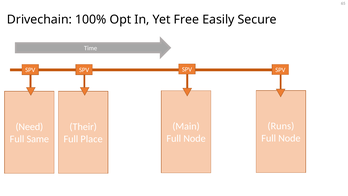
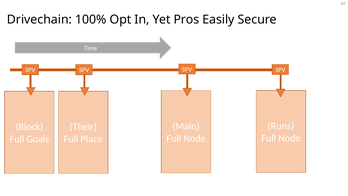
Free: Free -> Pros (186, 20)
Need: Need -> Block (29, 127)
Same: Same -> Goals (38, 139)
